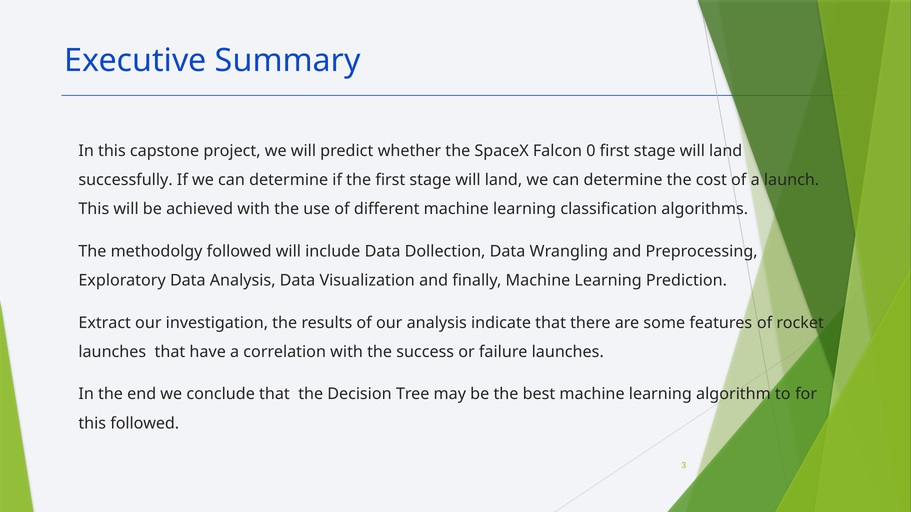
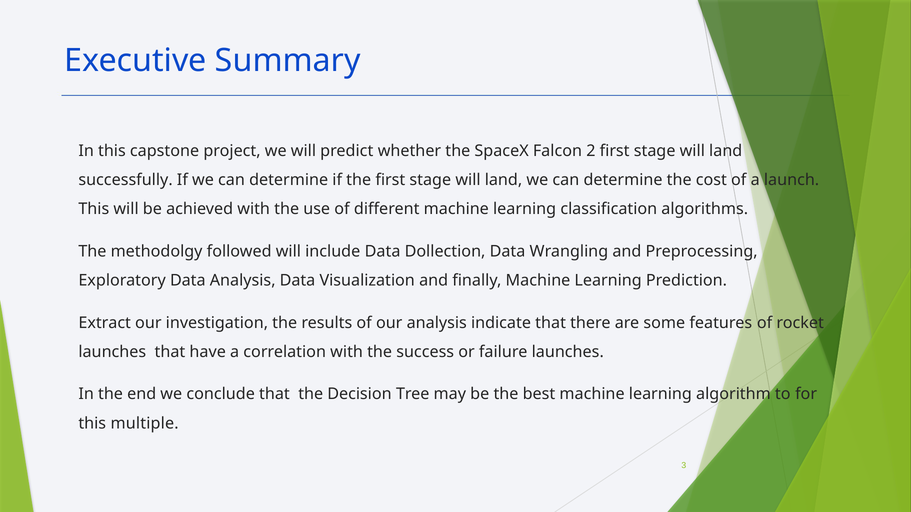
0: 0 -> 2 (591, 151)
this followed: followed -> multiple (145, 424)
